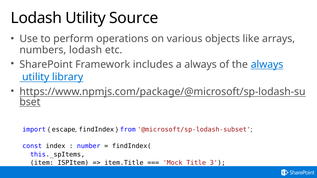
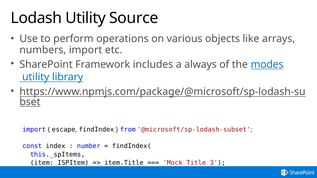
numbers lodash: lodash -> import (86, 50)
the always: always -> modes (267, 64)
